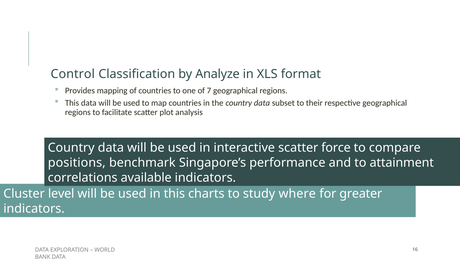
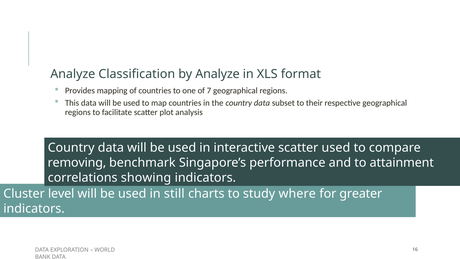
Control: Control -> Analyze (73, 74)
scatter force: force -> used (336, 148)
positions: positions -> removing (77, 162)
available: available -> showing (146, 177)
in this: this -> still (174, 194)
